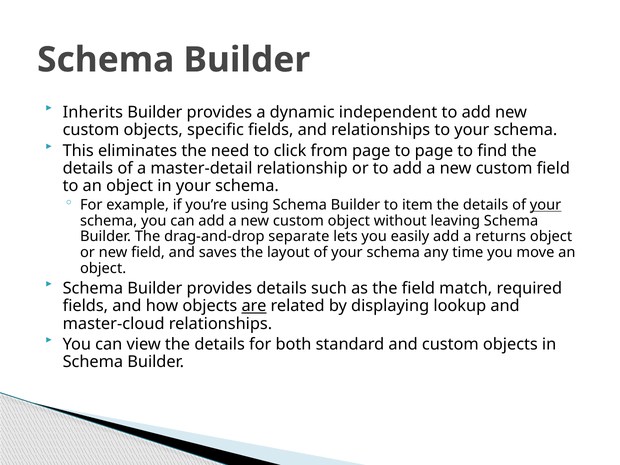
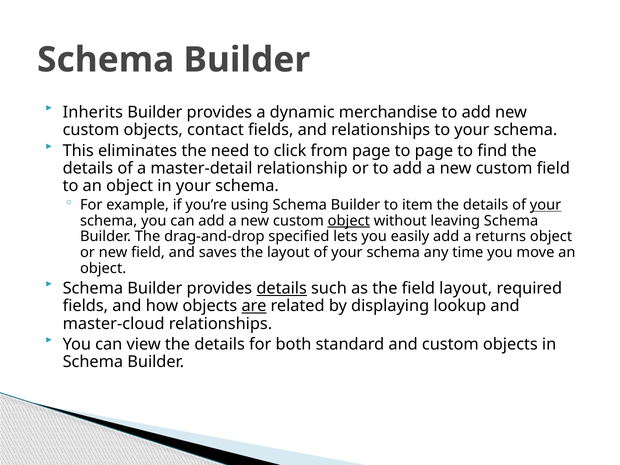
independent: independent -> merchandise (388, 112)
specific: specific -> contact (215, 130)
object underline: none -> present (349, 221)
separate: separate -> specified (299, 237)
details underline: none -> present (282, 288)
field match: match -> layout (466, 288)
